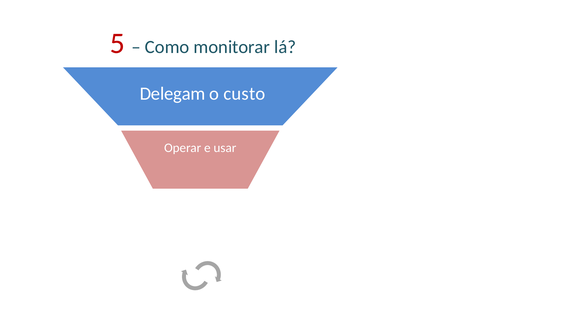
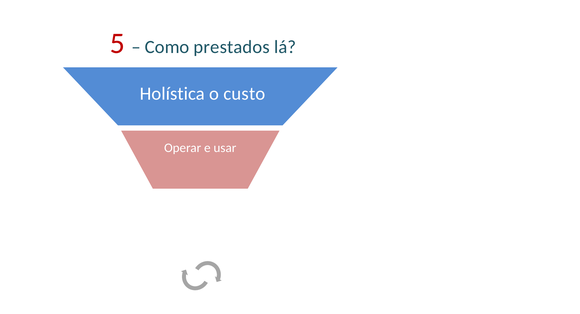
monitorar: monitorar -> prestados (232, 47)
Delegam: Delegam -> Holística (172, 94)
